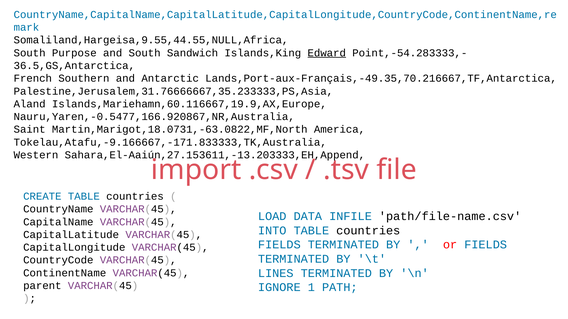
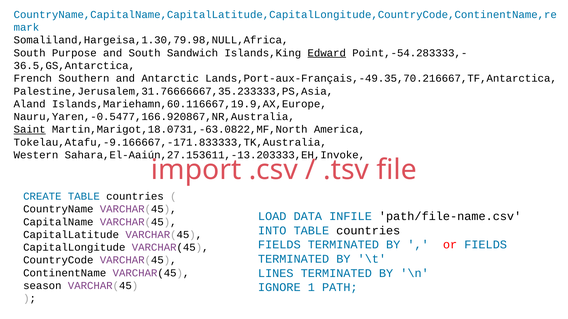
Somaliland,Hargeisa,9.55,44.55,NULL,Africa: Somaliland,Hargeisa,9.55,44.55,NULL,Africa -> Somaliland,Hargeisa,1.30,79.98,NULL,Africa (151, 40)
Saint underline: none -> present (30, 130)
Sahara,El-Aaiún,27.153611,-13.203333,EH,Append: Sahara,El-Aaiún,27.153611,-13.203333,EH,Append -> Sahara,El-Aaiún,27.153611,-13.203333,EH,Invoke (215, 155)
parent: parent -> season (42, 286)
